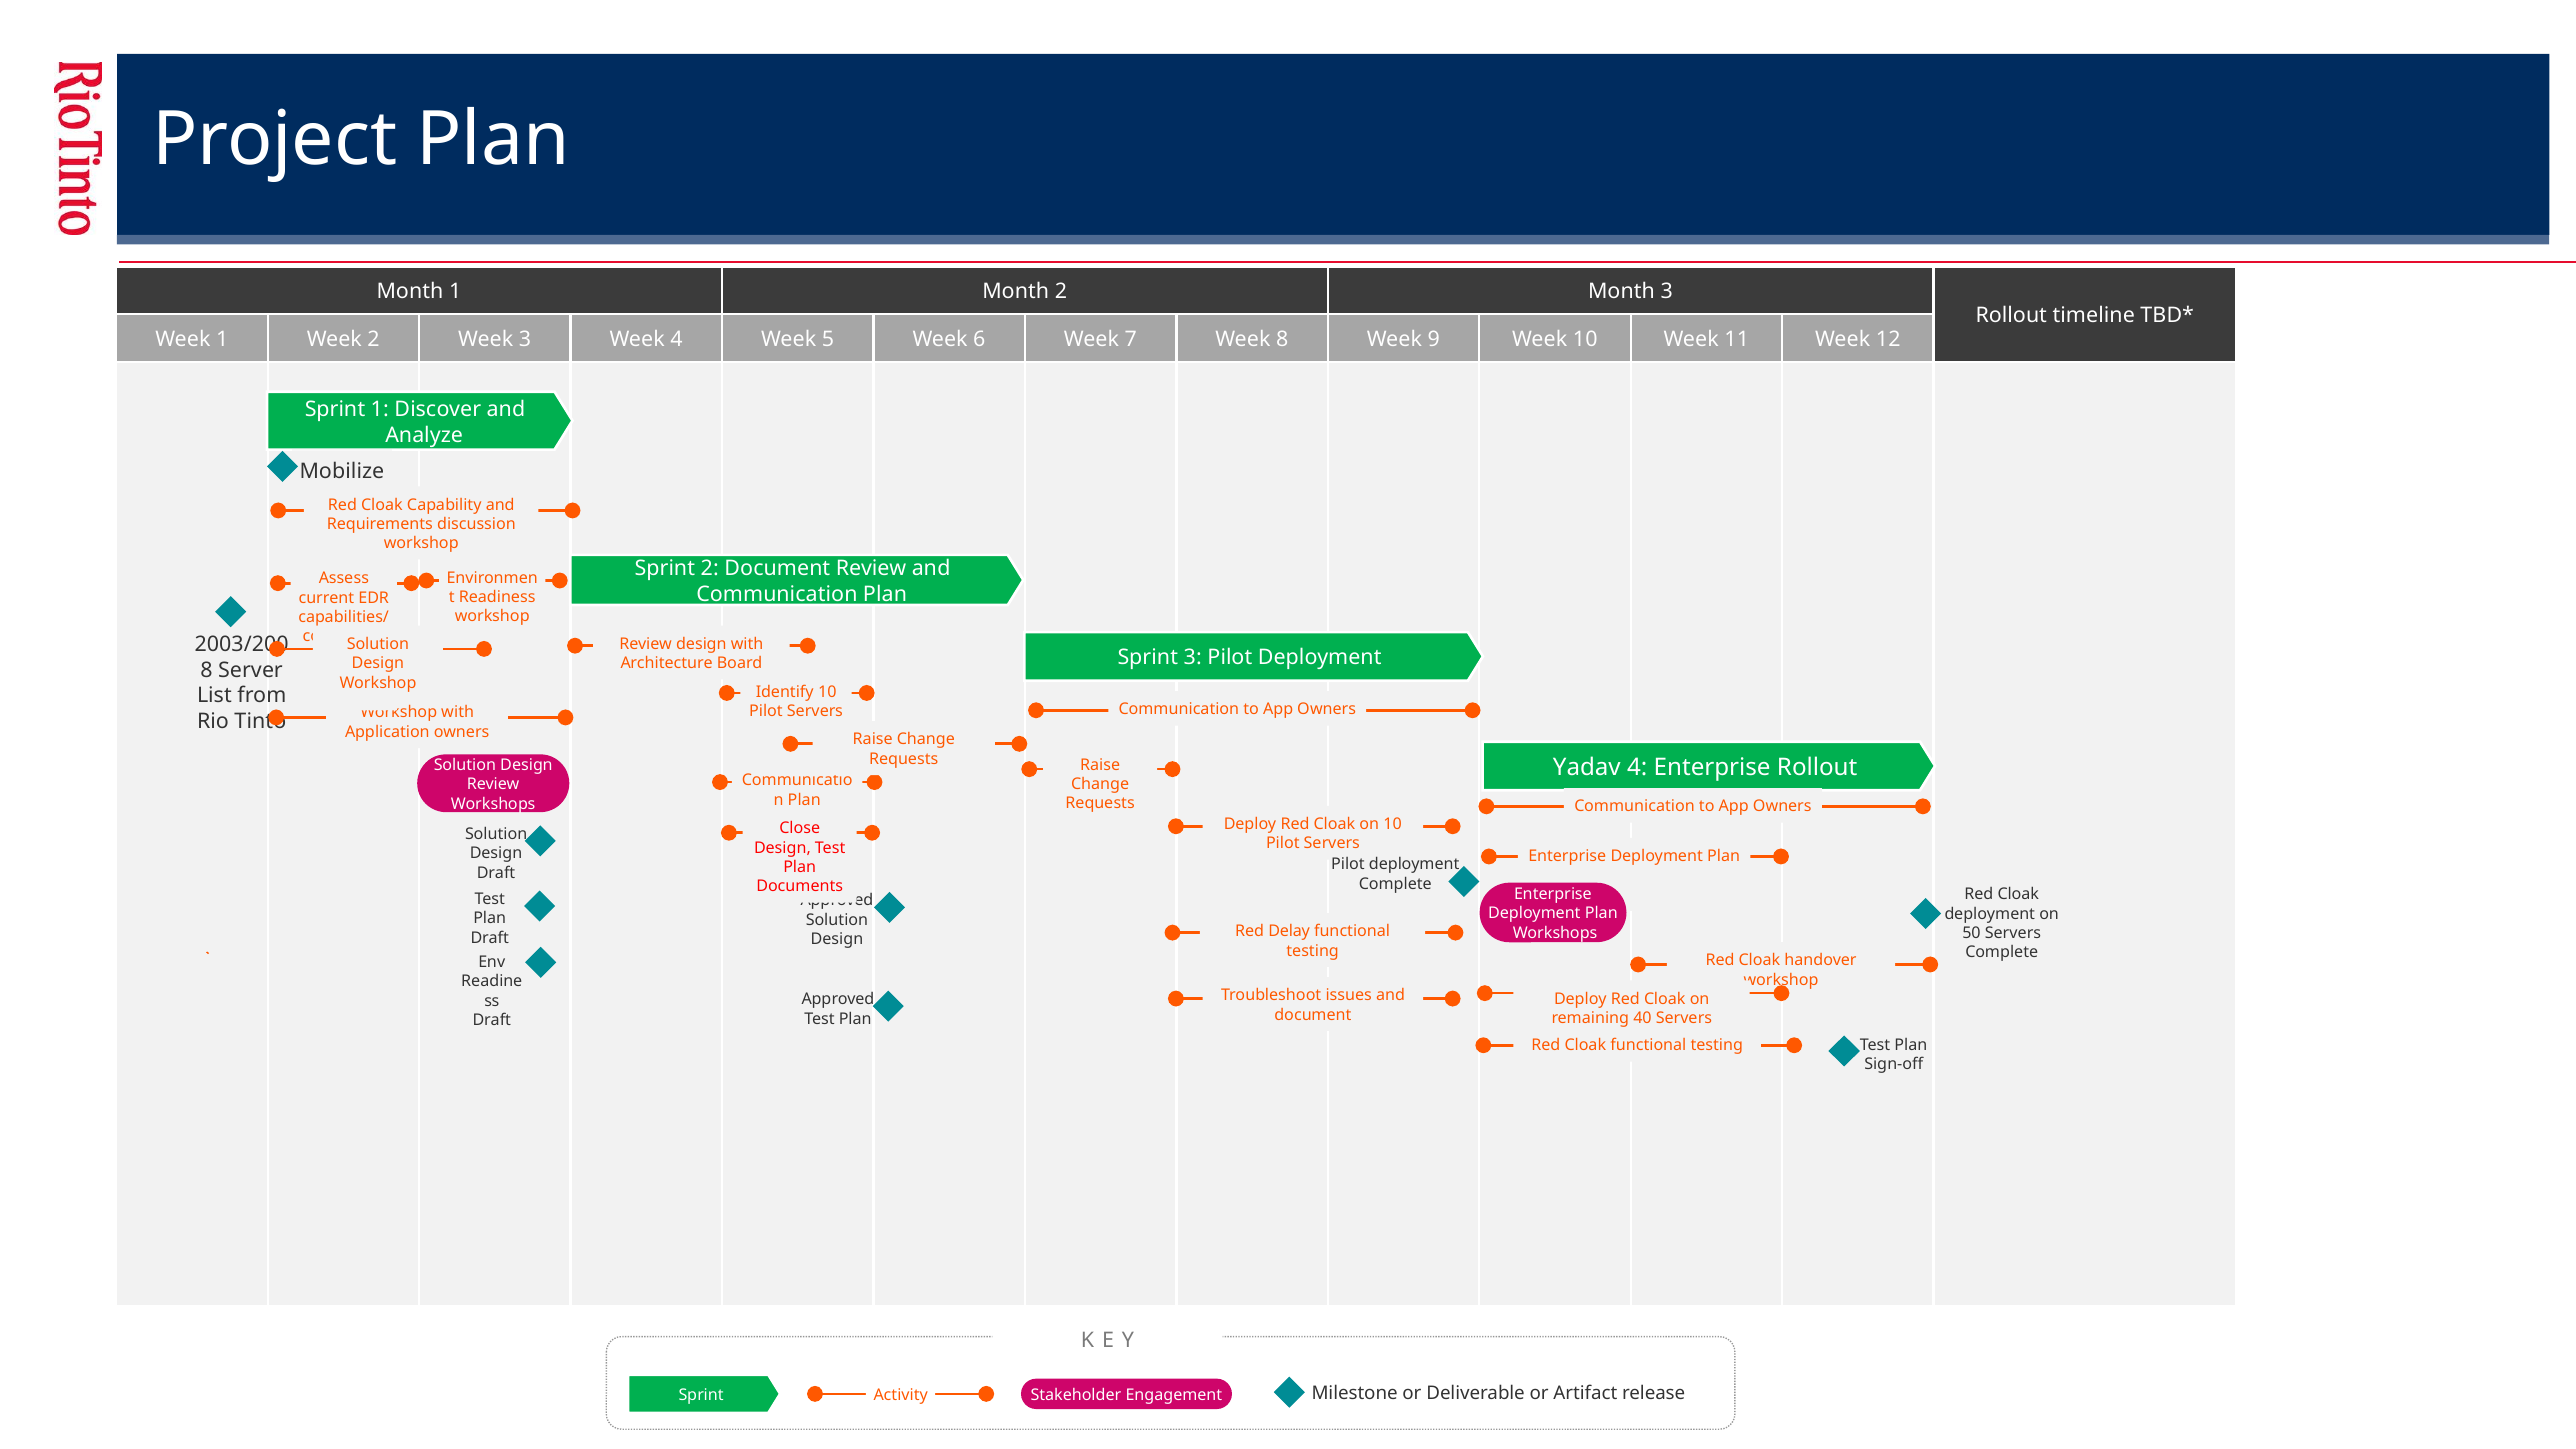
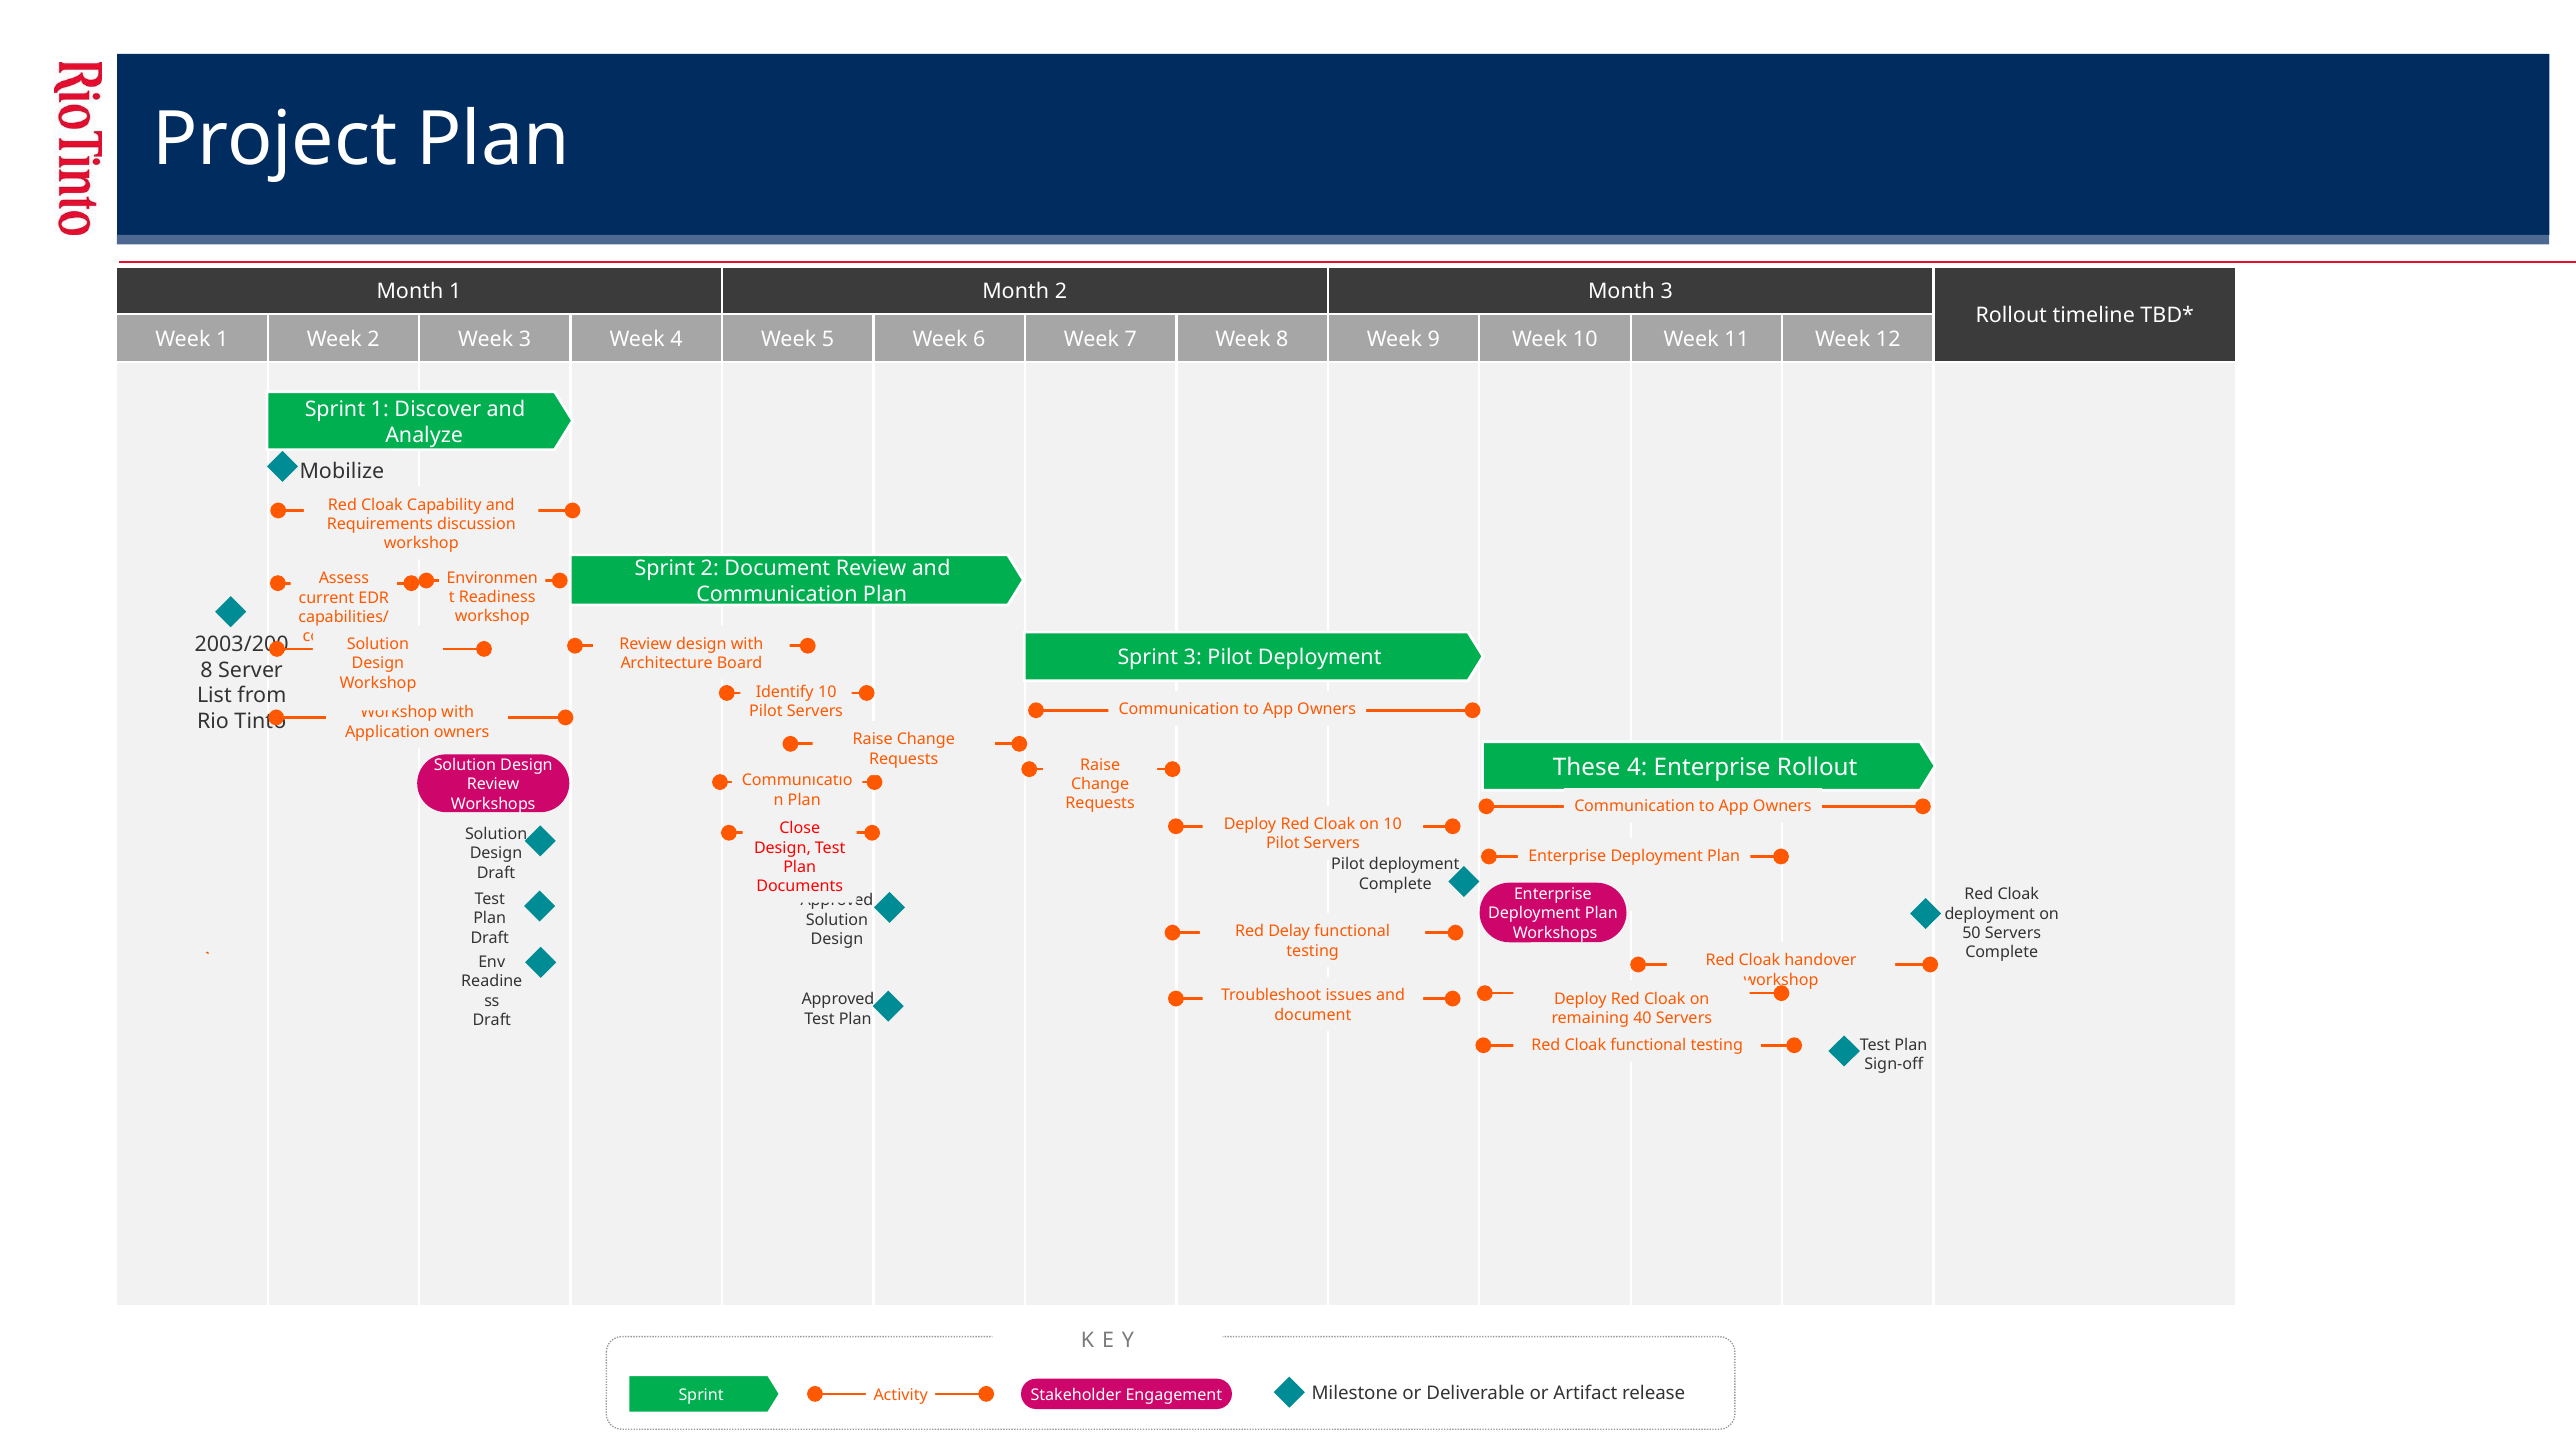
Yadav: Yadav -> These (1587, 768)
